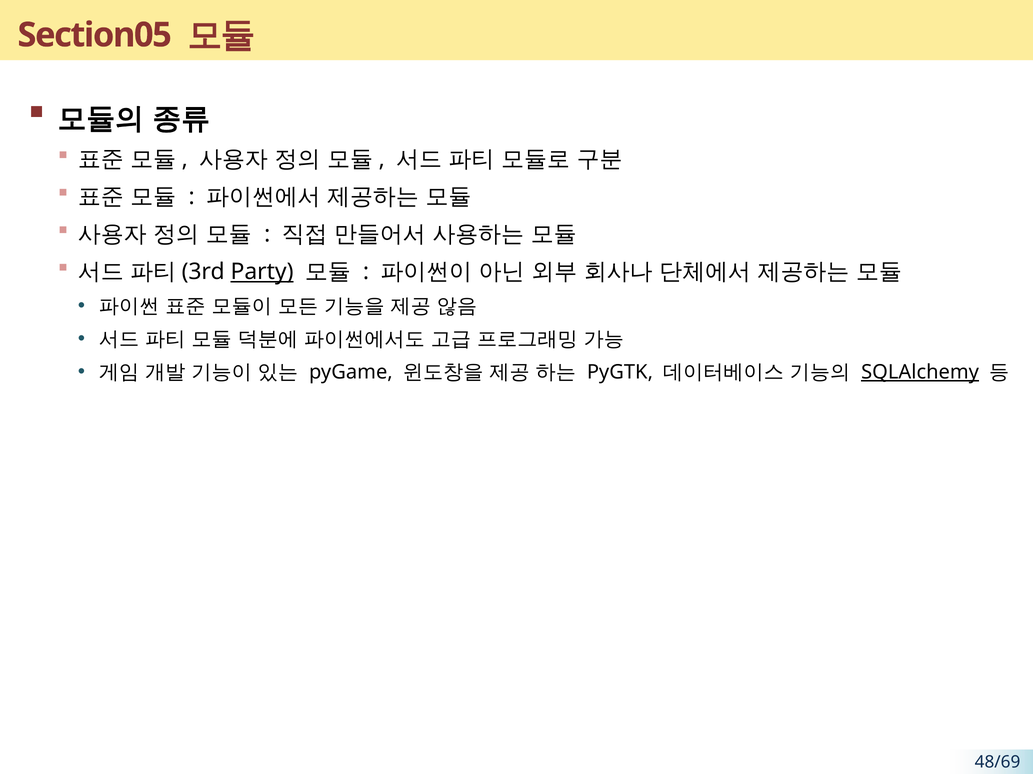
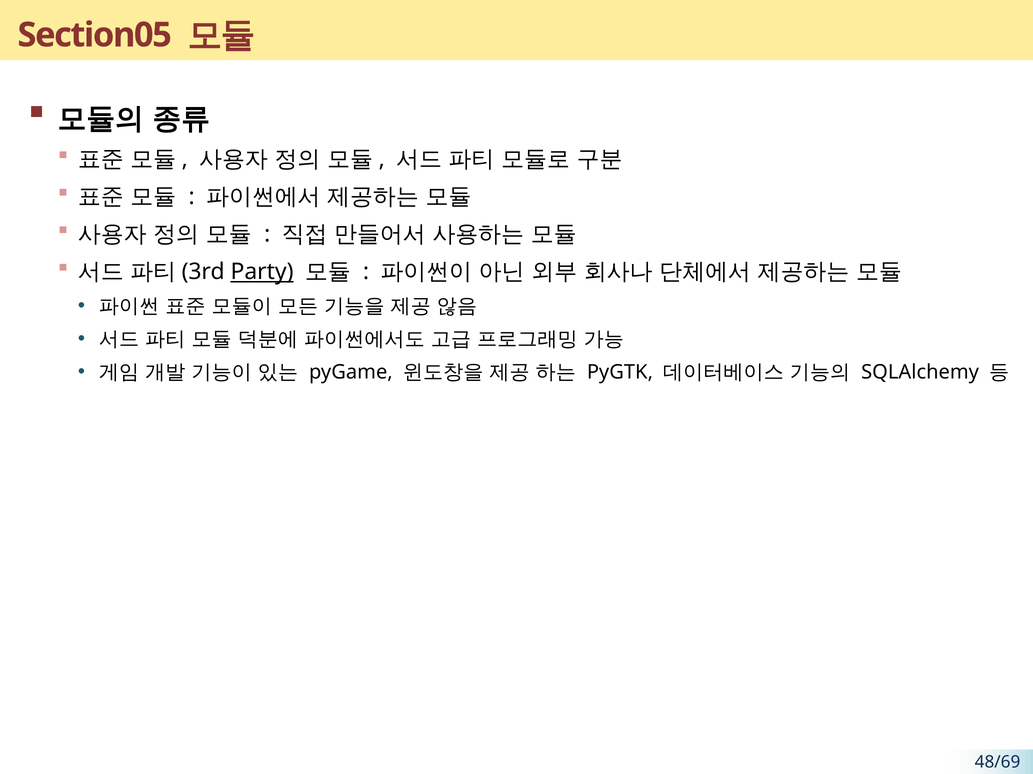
SQLAlchemy underline: present -> none (920, 373)
